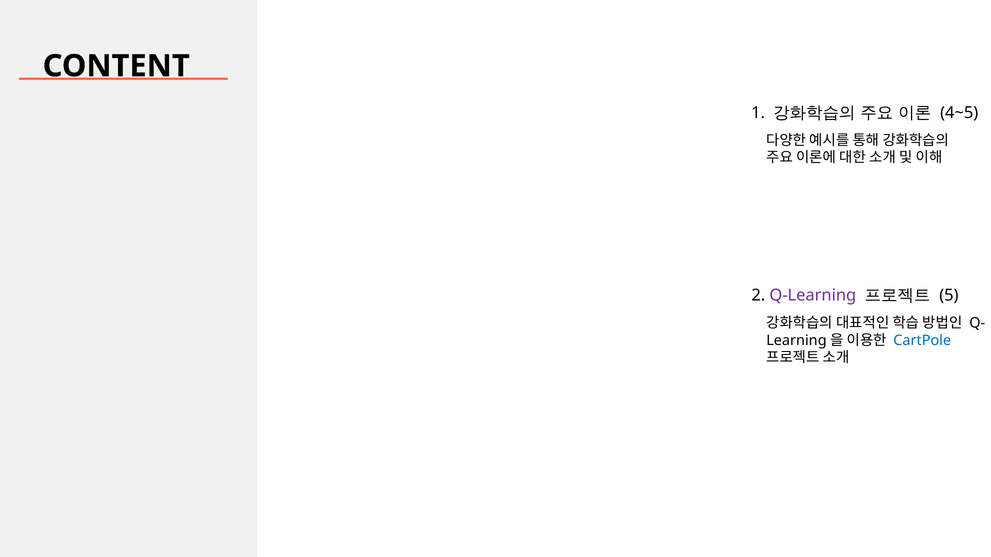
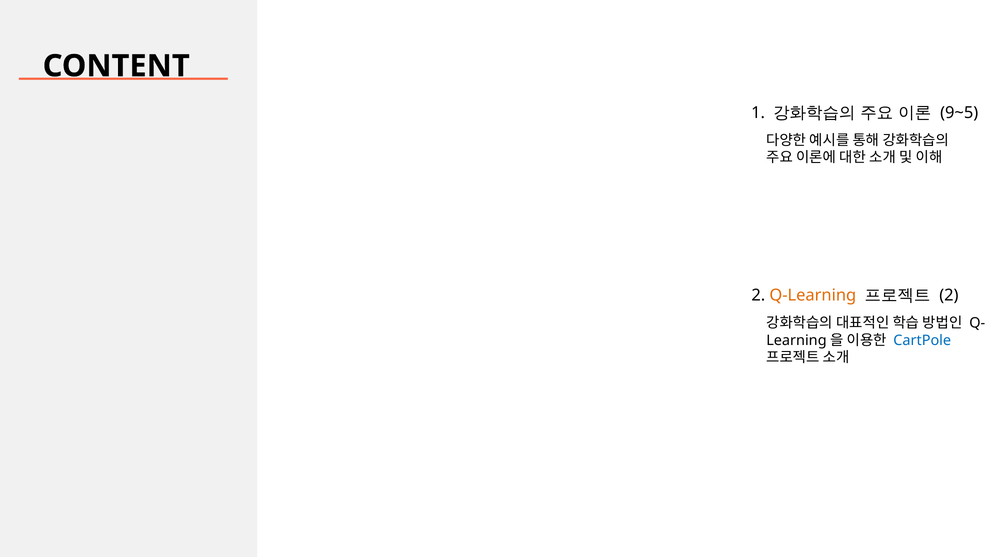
4~5: 4~5 -> 9~5 (959, 113)
Q-Learning colour: purple -> orange (813, 296)
5: 5 -> 2 (949, 296)
